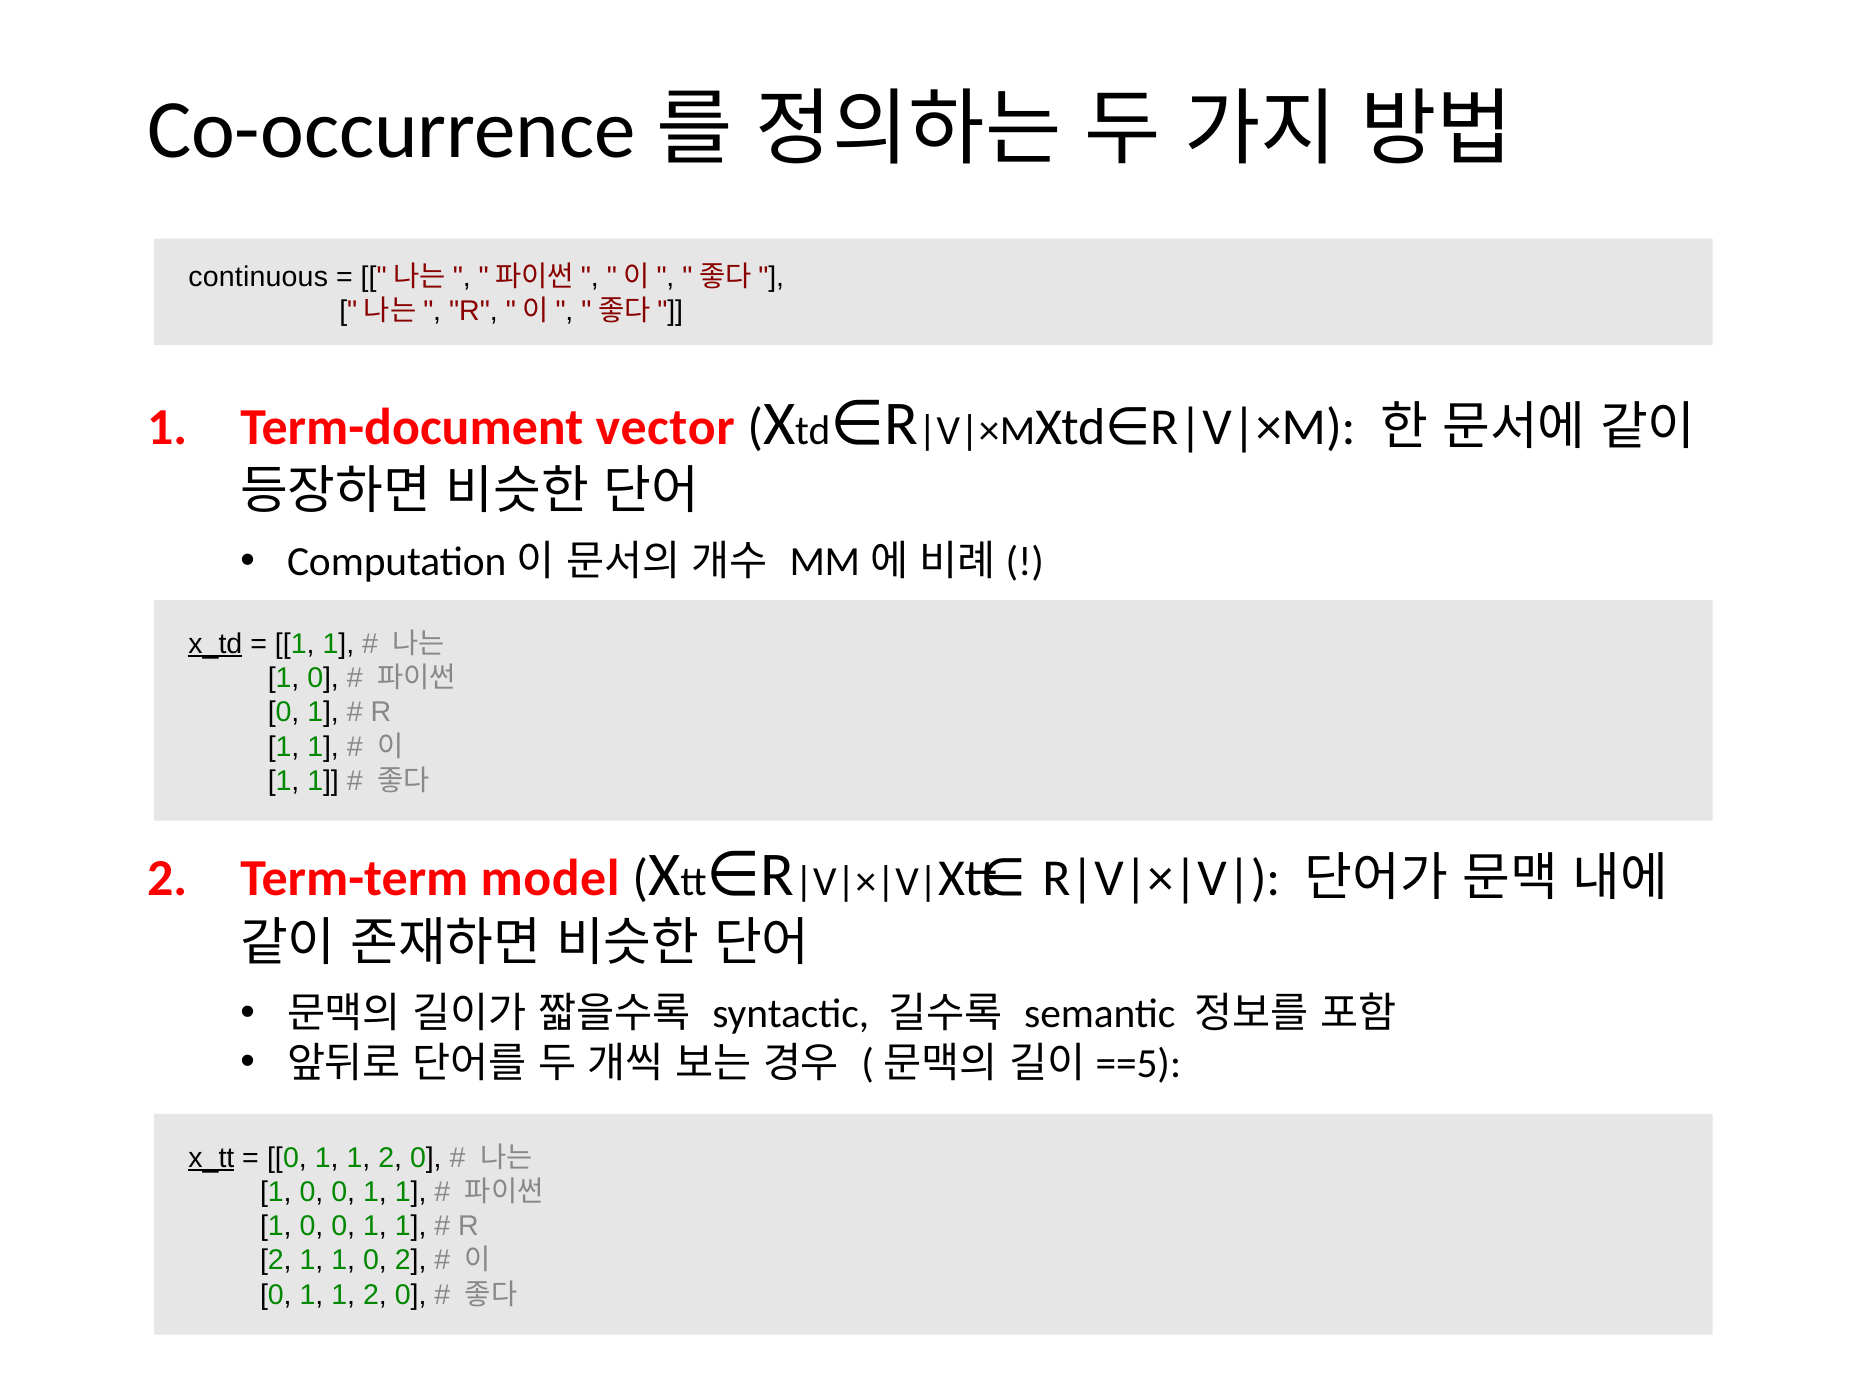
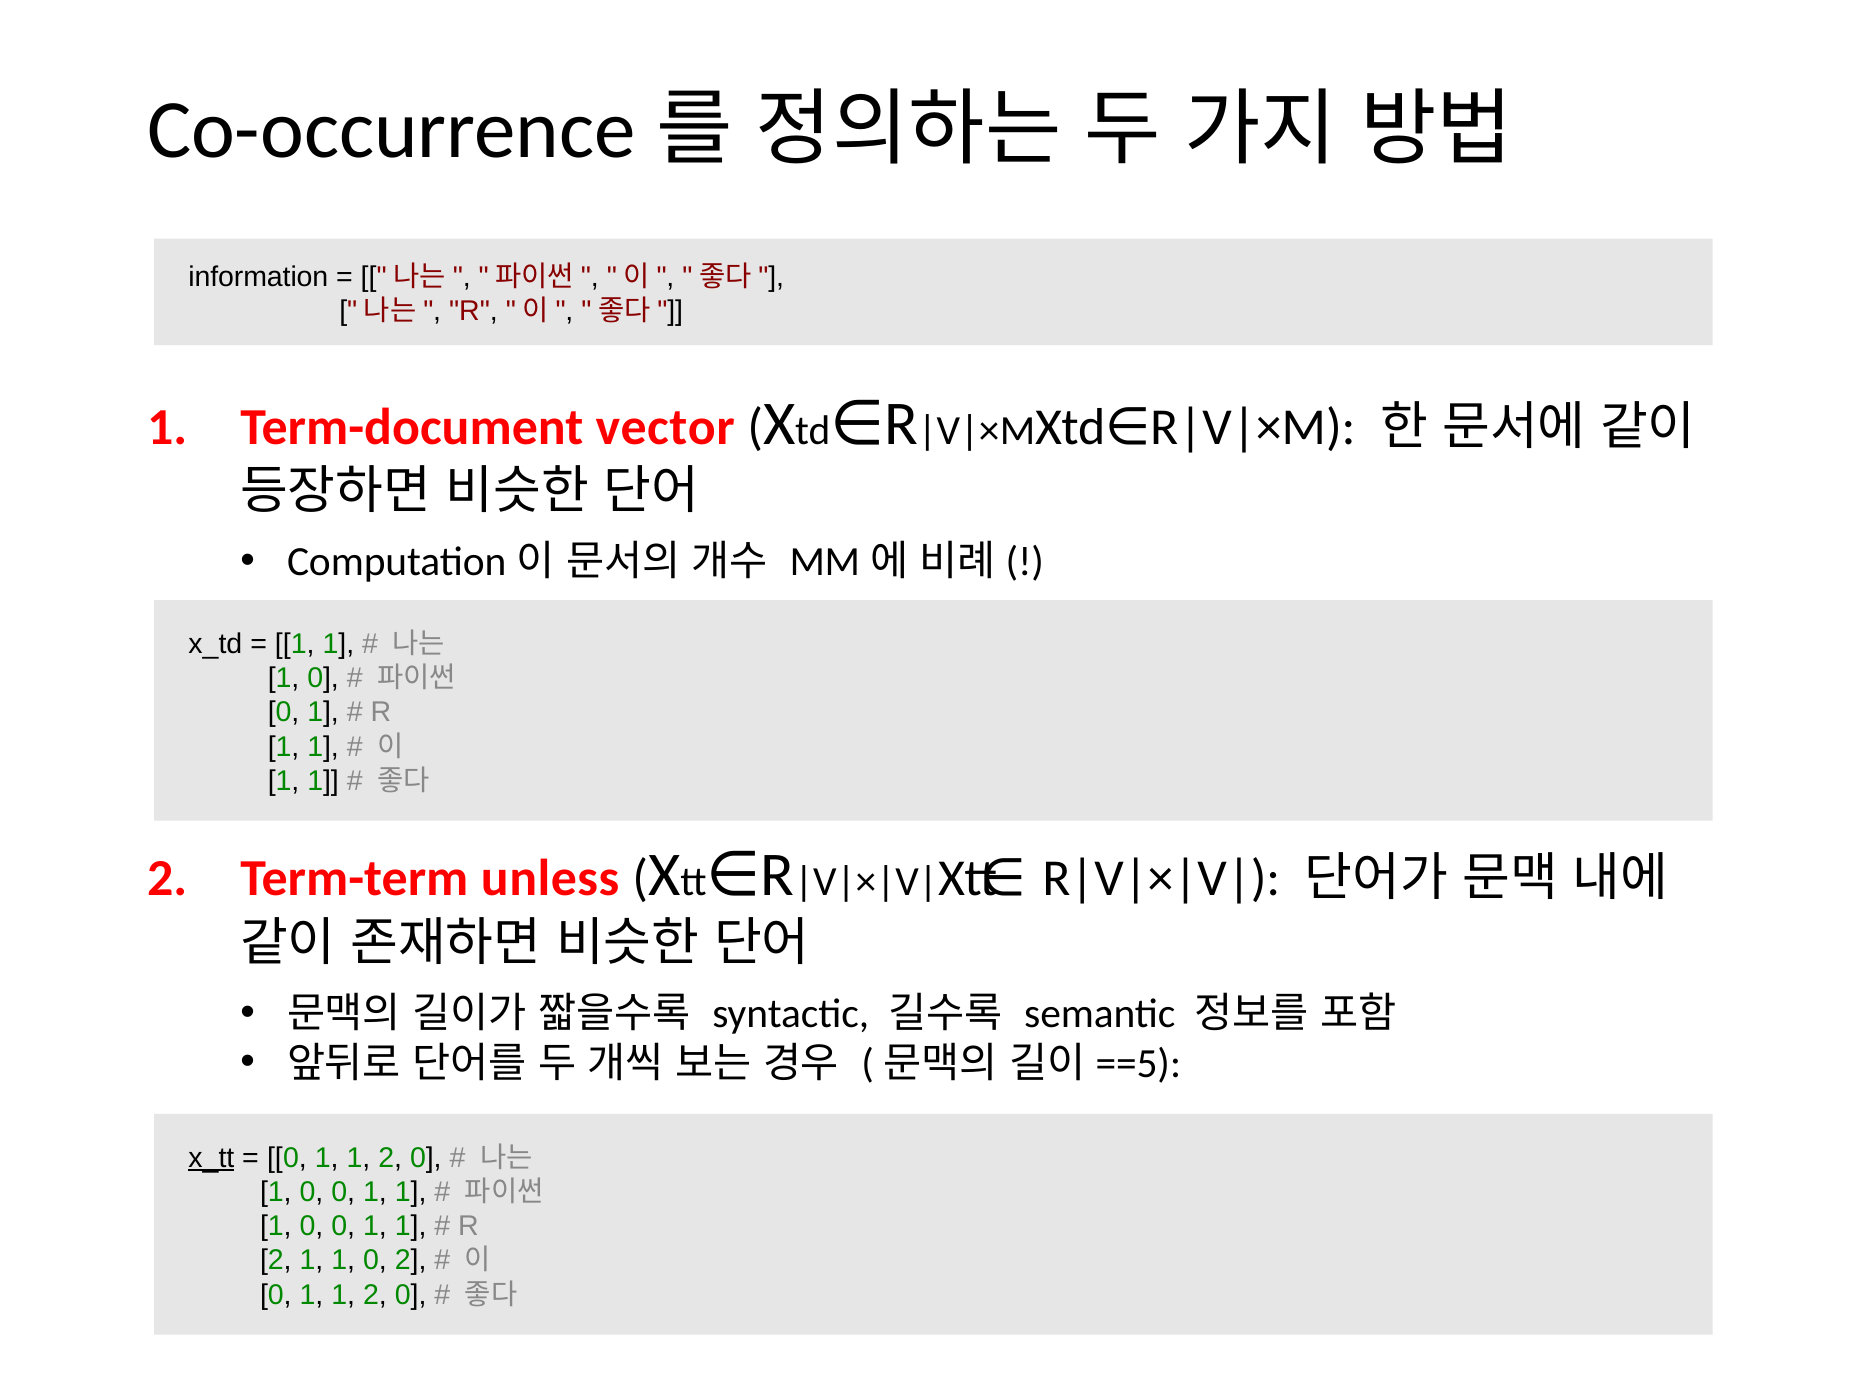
continuous: continuous -> information (258, 277)
x_td underline: present -> none (215, 644)
model: model -> unless (550, 879)
